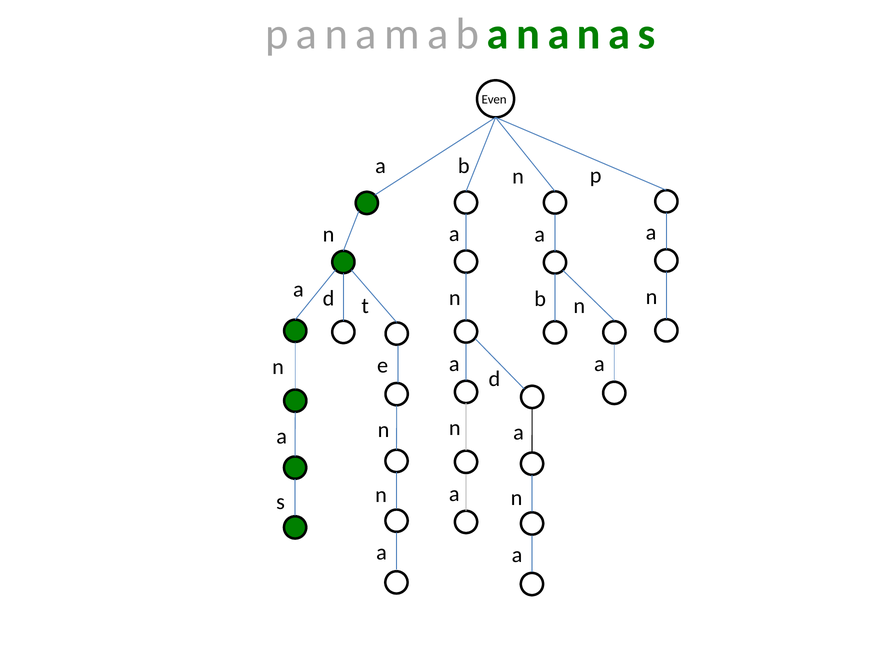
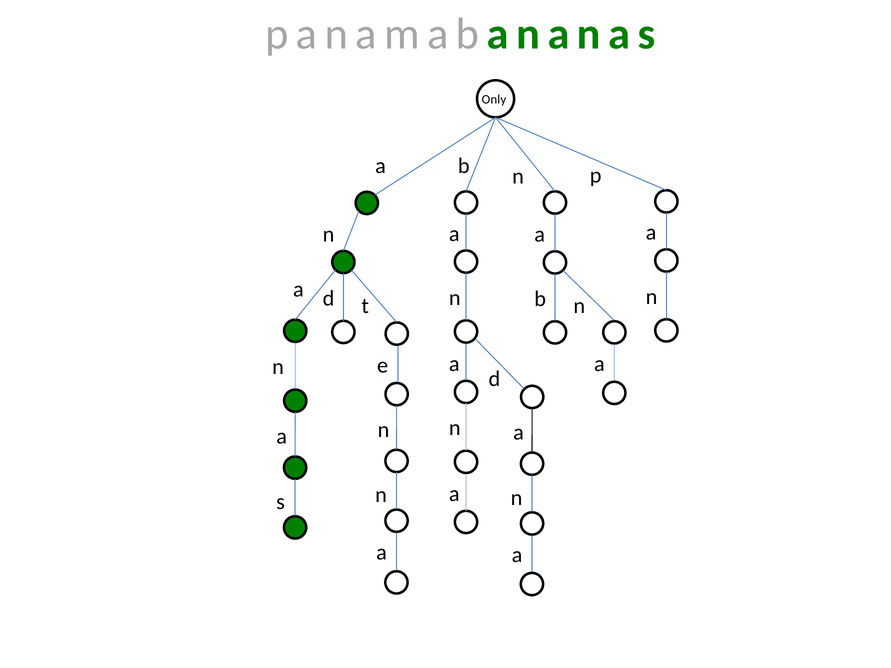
Even: Even -> Only (494, 100)
